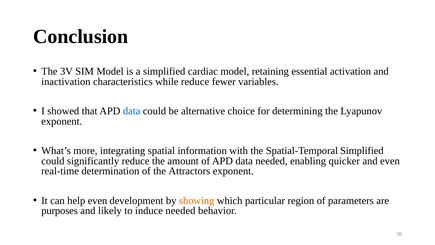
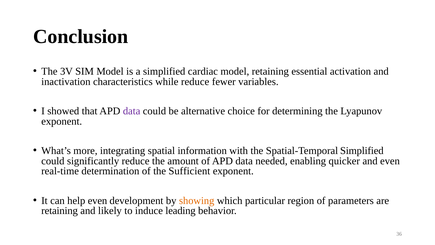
data colour: blue -> purple (132, 111)
Attractors: Attractors -> Sufficient (189, 171)
purposes: purposes -> retaining (60, 211)
induce needed: needed -> leading (181, 211)
